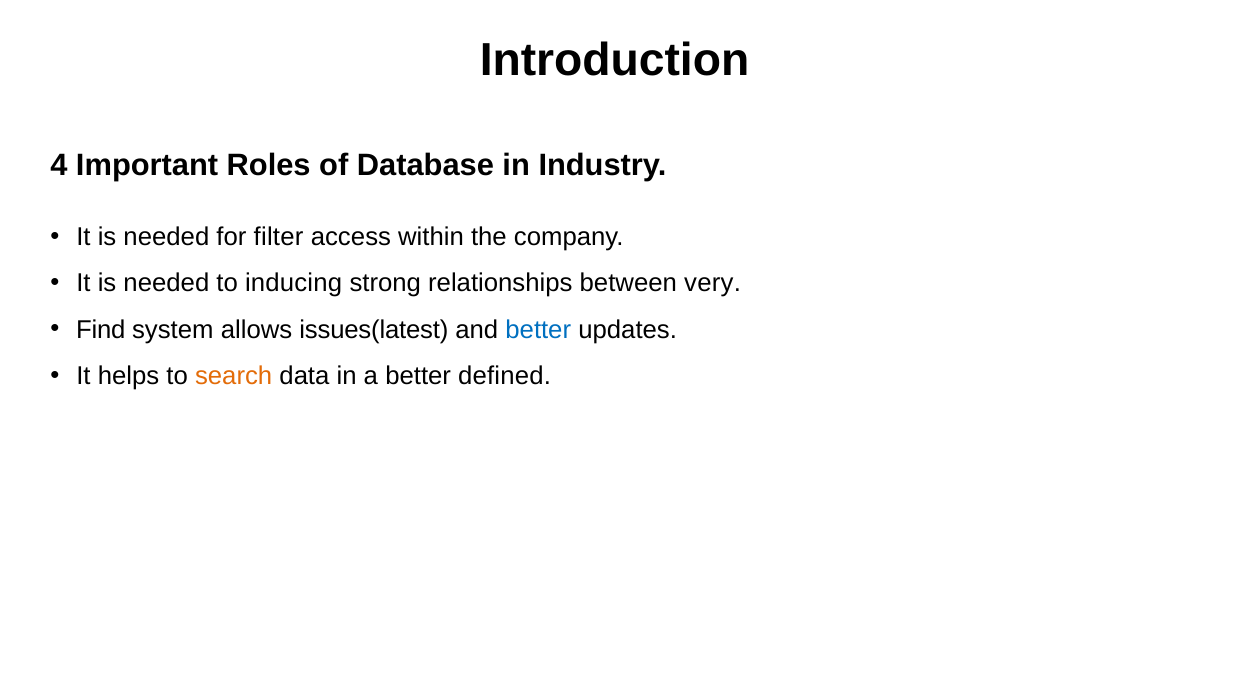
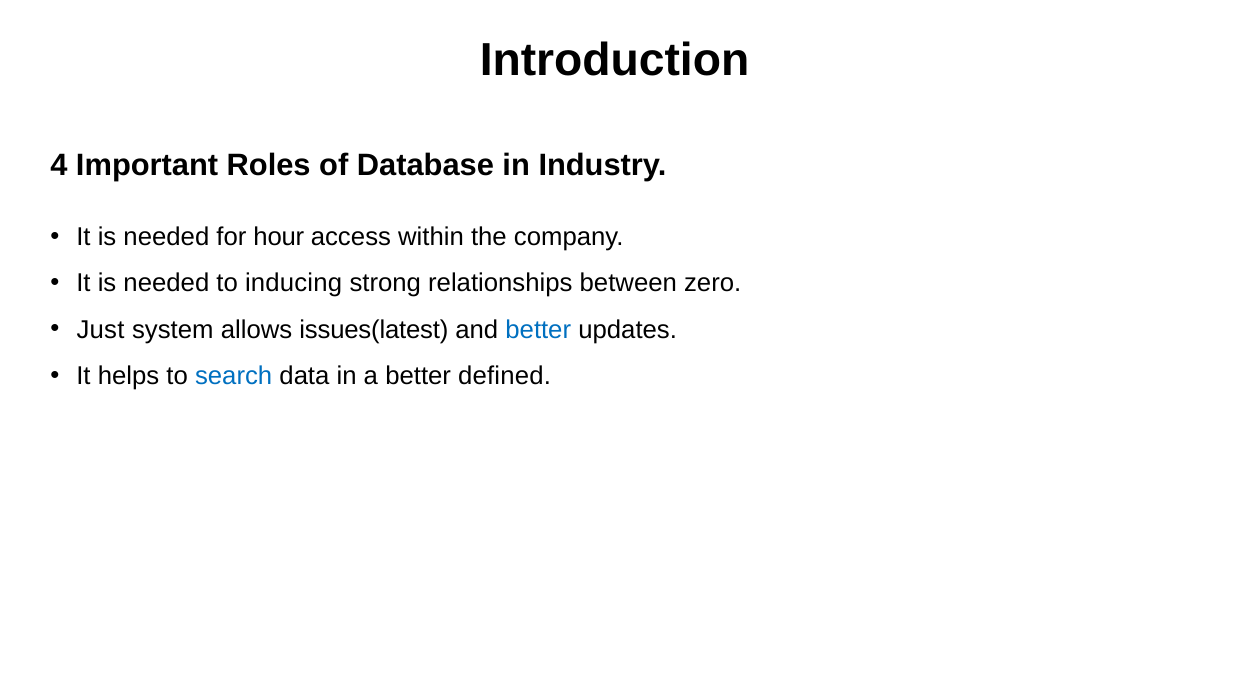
filter: filter -> hour (279, 237)
very: very -> zero (713, 284)
Find: Find -> Just (100, 330)
search colour: orange -> blue (234, 376)
